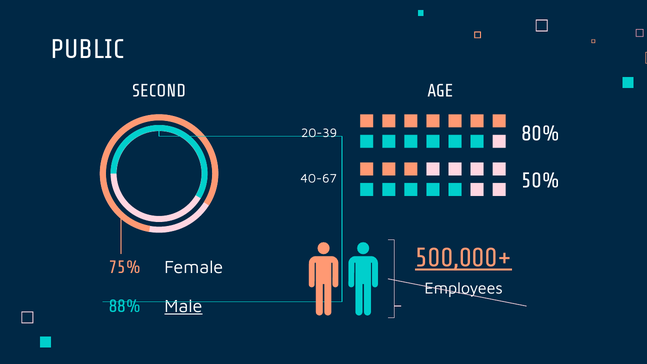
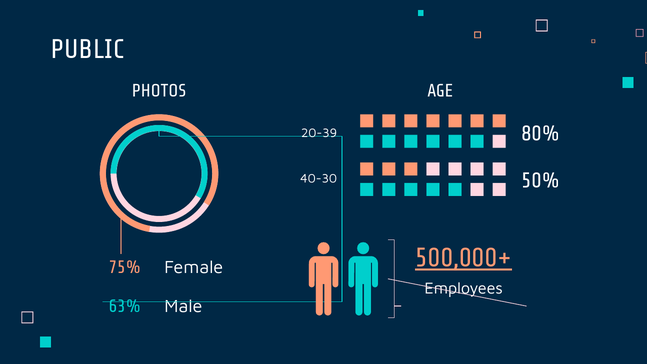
SECOND: SECOND -> PHOTOS (159, 91)
40-67: 40-67 -> 40-30 (319, 179)
Male underline: present -> none (183, 306)
88%: 88% -> 63% (125, 306)
